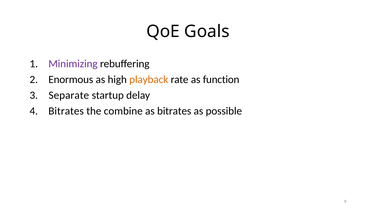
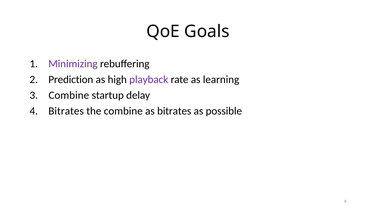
Enormous: Enormous -> Prediction (71, 80)
playback colour: orange -> purple (149, 80)
function: function -> learning (221, 80)
Separate: Separate -> Combine (69, 96)
